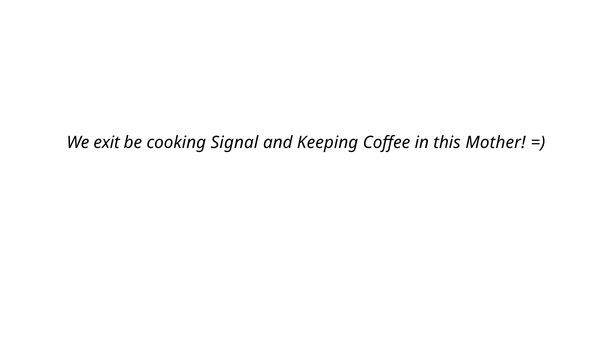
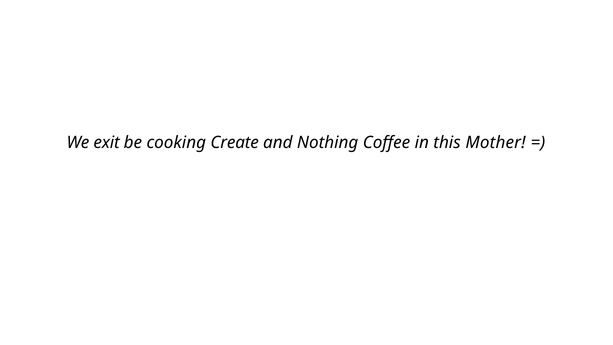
Signal: Signal -> Create (235, 143)
Keeping: Keeping -> Nothing (328, 143)
